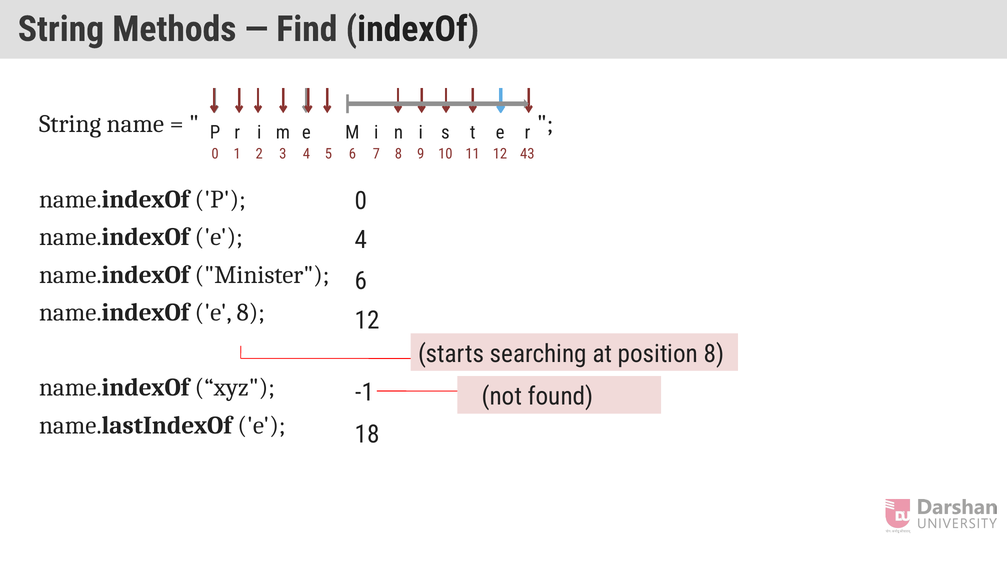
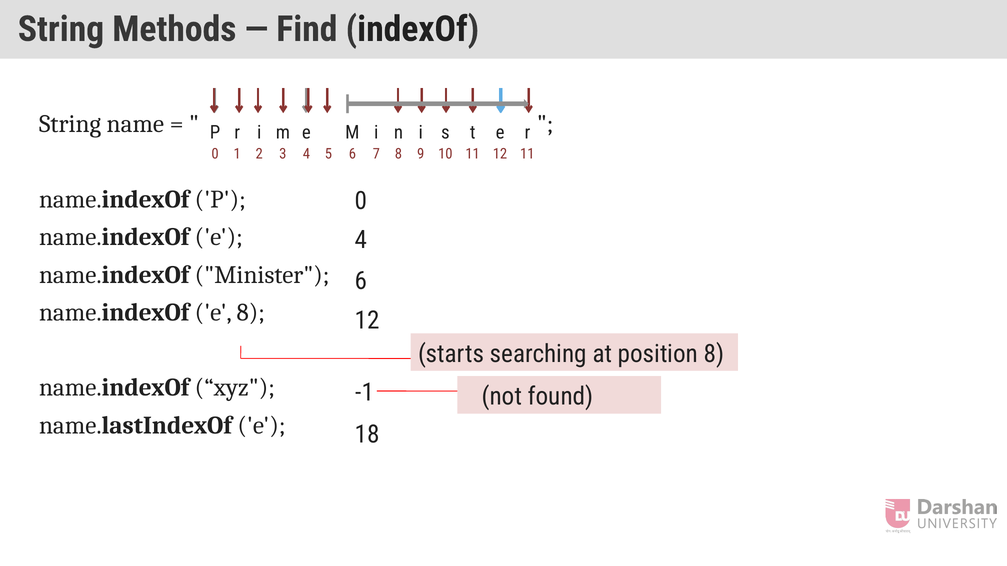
12 43: 43 -> 11 (527, 154)
